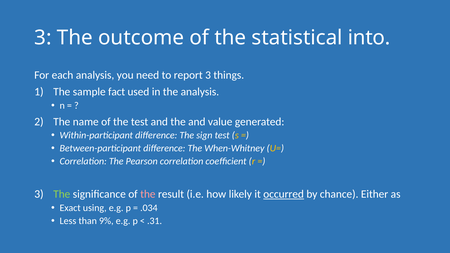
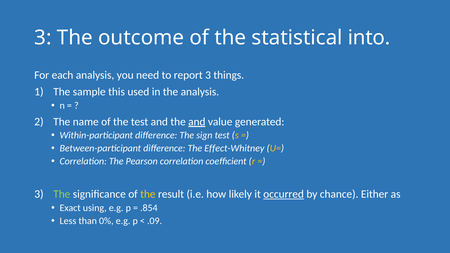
fact: fact -> this (117, 92)
and underline: none -> present (197, 122)
When-Whitney: When-Whitney -> Effect-Whitney (234, 148)
the colour: pink -> yellow (148, 194)
.034: .034 -> .854 (149, 208)
9%: 9% -> 0% (106, 221)
.31: .31 -> .09 (155, 221)
